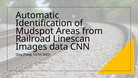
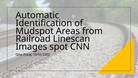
data: data -> spot (59, 47)
